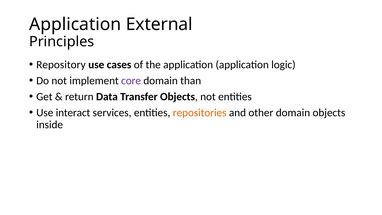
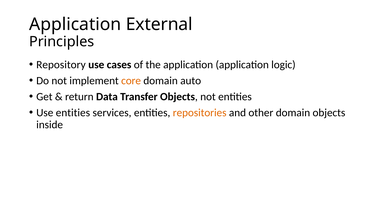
core colour: purple -> orange (131, 81)
than: than -> auto (191, 81)
Use interact: interact -> entities (73, 113)
